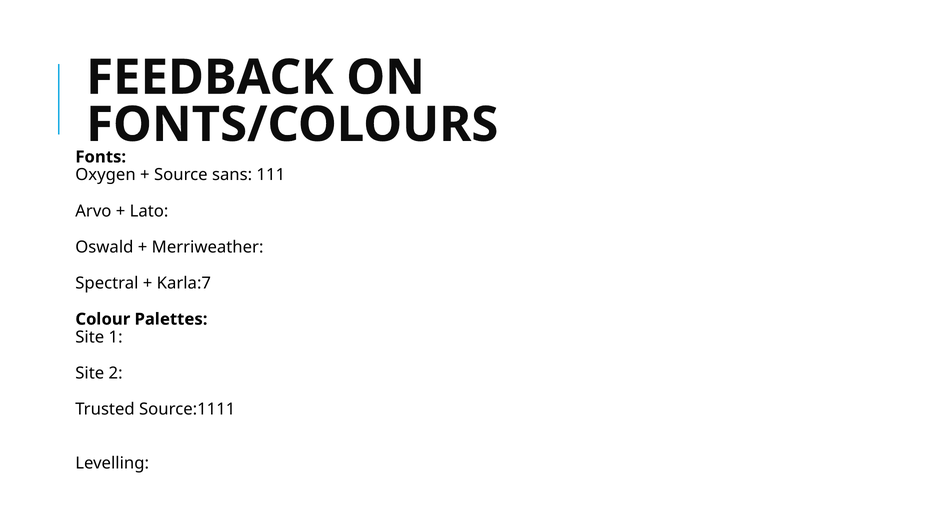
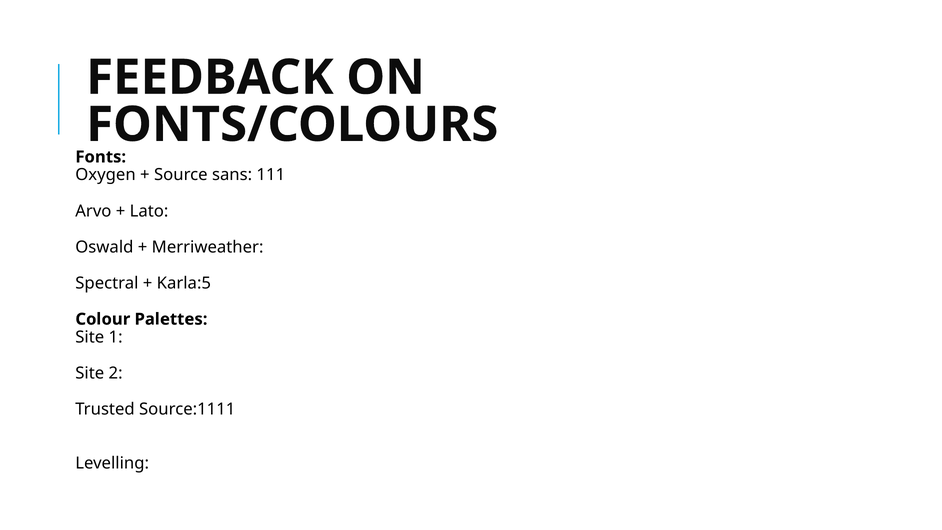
Karla:7: Karla:7 -> Karla:5 (184, 283)
